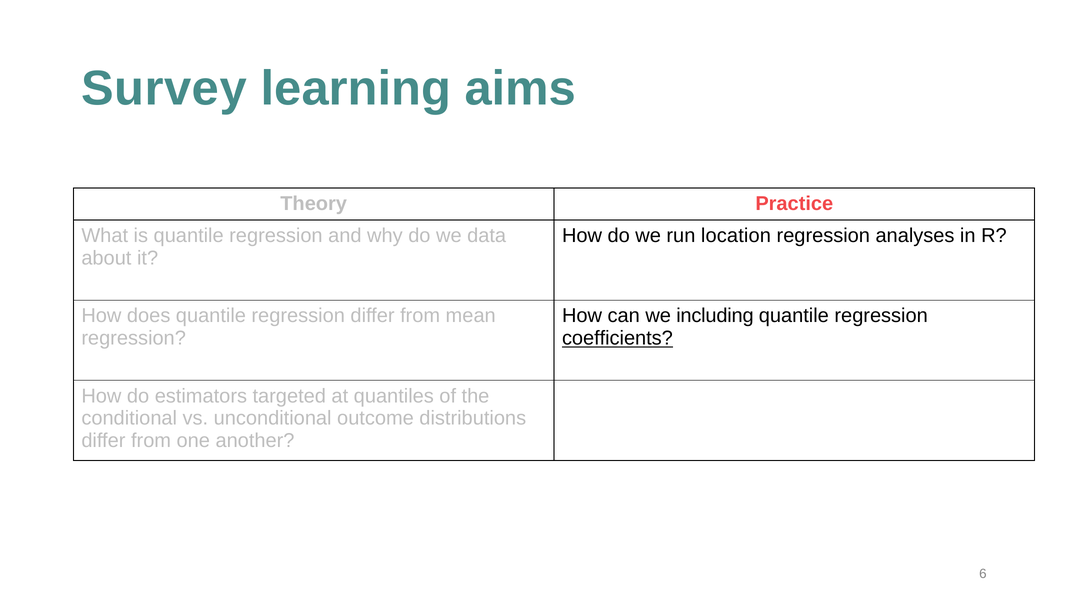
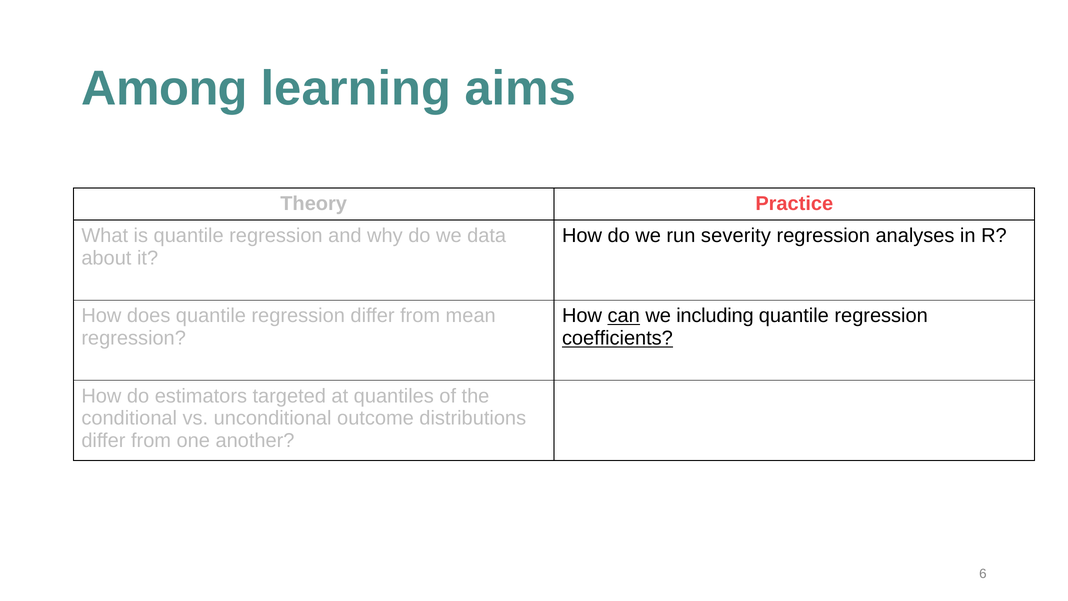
Survey: Survey -> Among (165, 89)
location: location -> severity (736, 236)
can underline: none -> present (624, 316)
